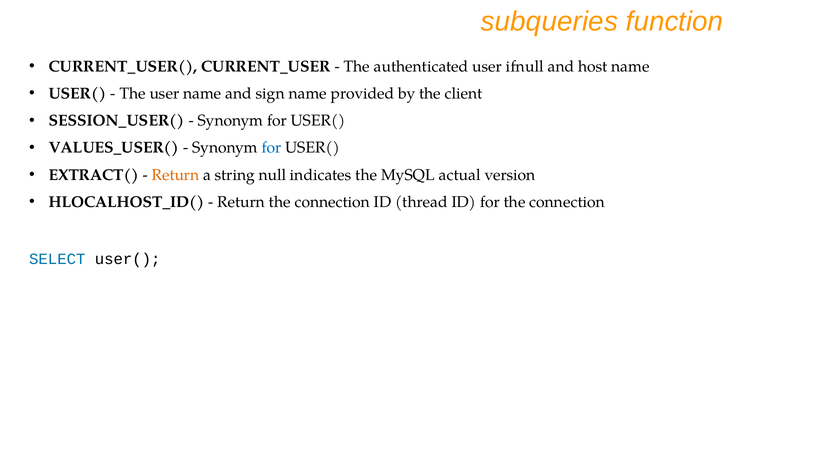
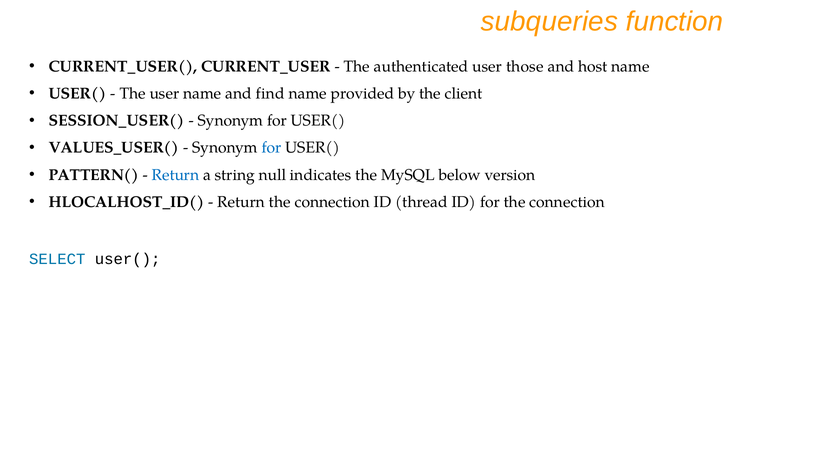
ifnull: ifnull -> those (525, 67)
sign: sign -> find (270, 94)
EXTRACT(: EXTRACT( -> PATTERN( (94, 175)
Return colour: orange -> blue (175, 175)
actual: actual -> below (460, 175)
